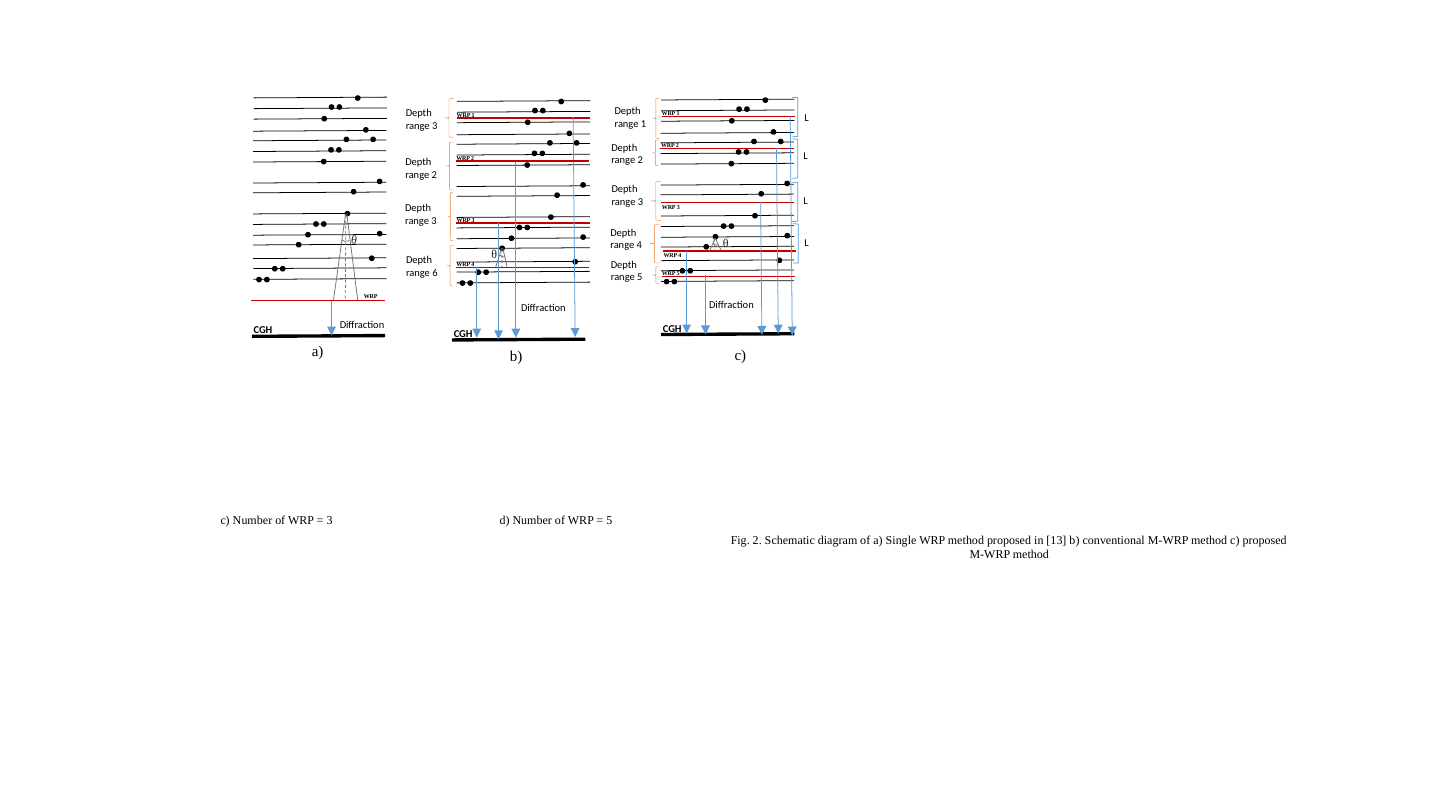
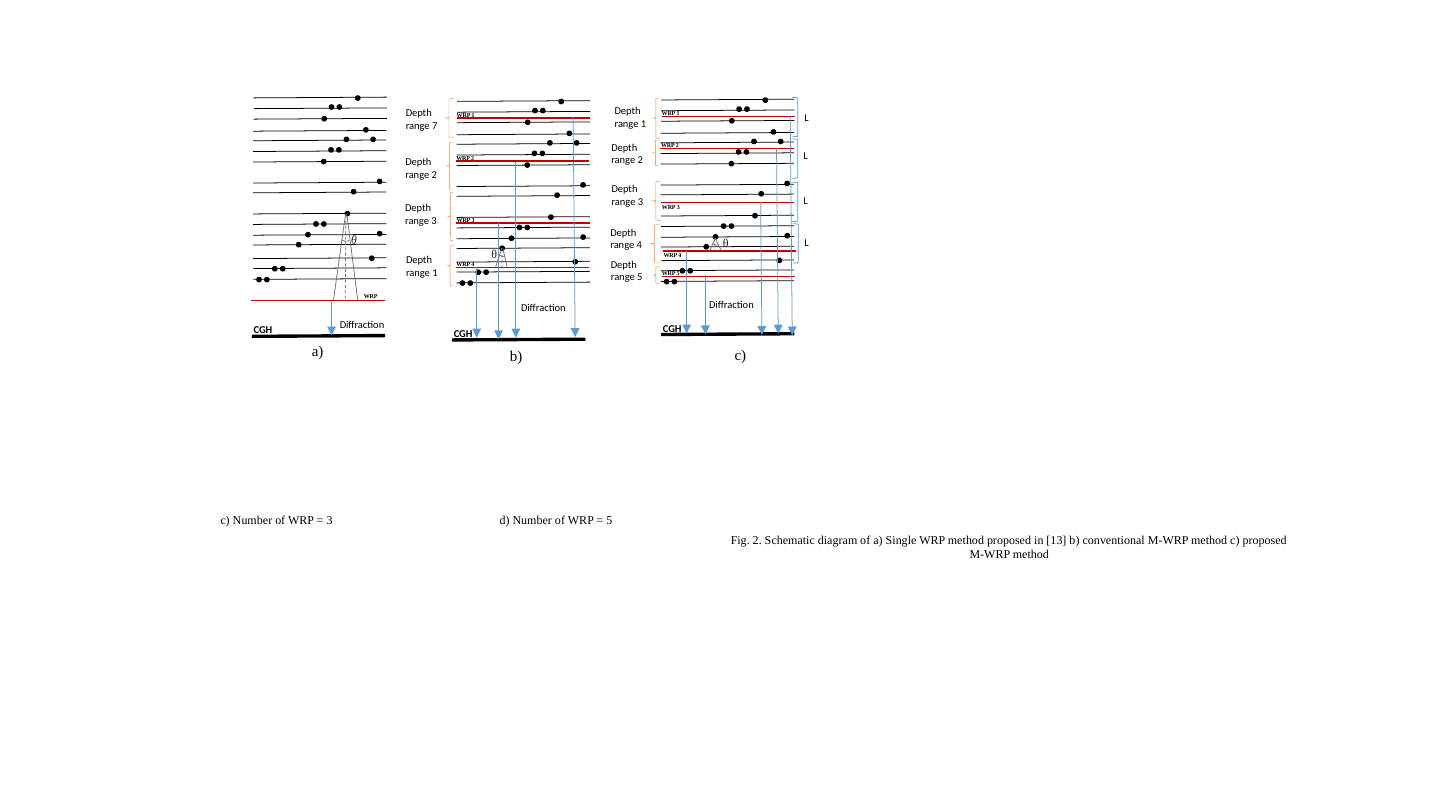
3: 3 -> 7 (435, 126)
6: 6 -> 1 (435, 273)
